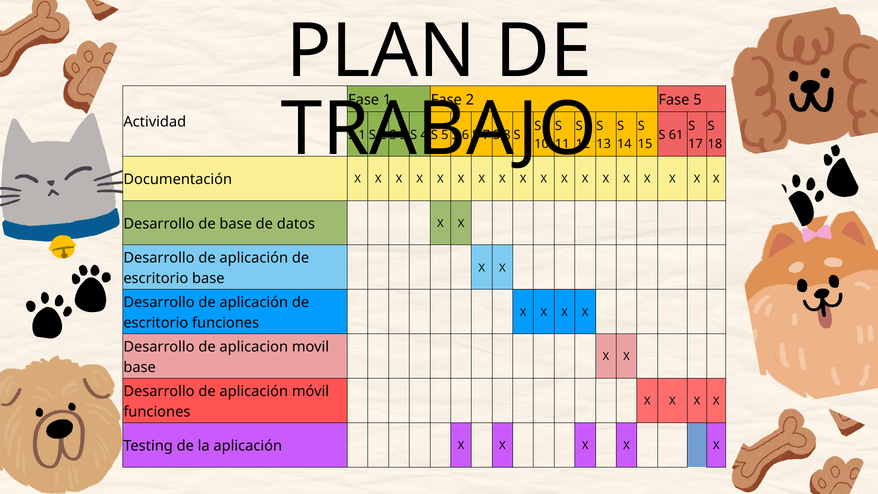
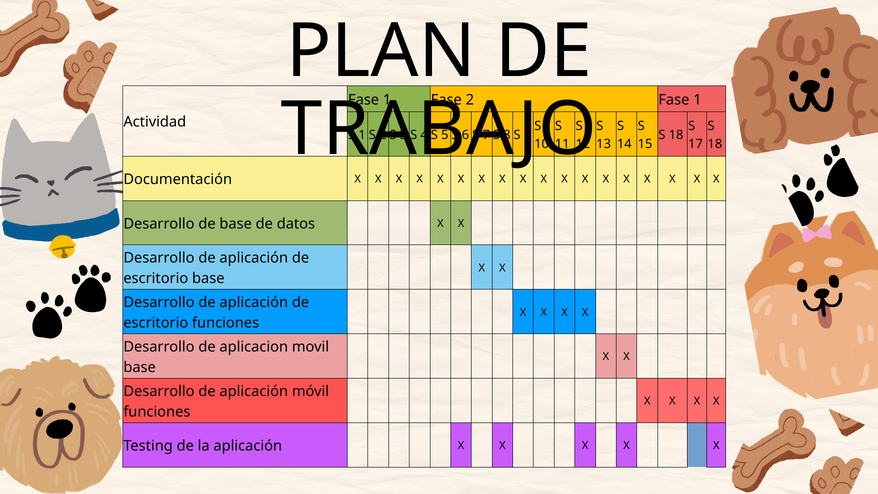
5: 5 -> 1 (697, 100)
61: 61 -> 18 (676, 135)
